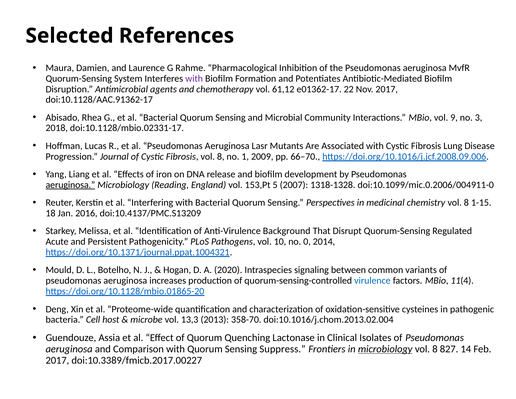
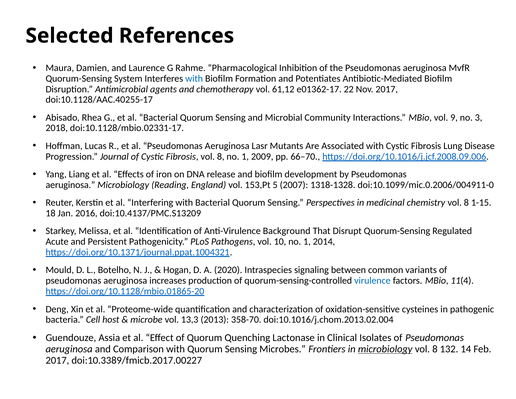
with colour: purple -> blue (194, 79)
doi:10.1128/AAC.91362-17: doi:10.1128/AAC.91362-17 -> doi:10.1128/AAC.40255-17 (99, 100)
aeruginosa underline: present -> none (70, 185)
10 no 0: 0 -> 1 (307, 241)
Suppress: Suppress -> Microbes (283, 349)
827: 827 -> 132 (449, 349)
